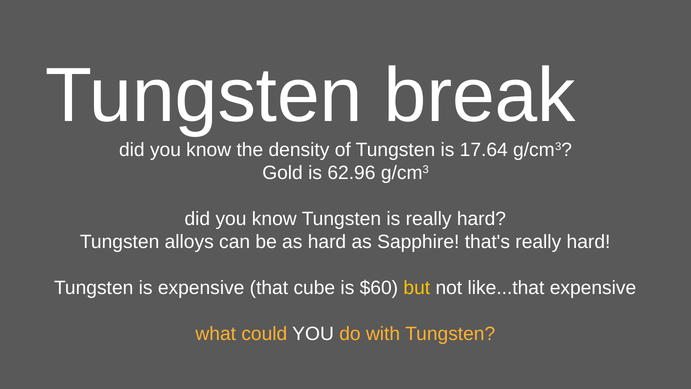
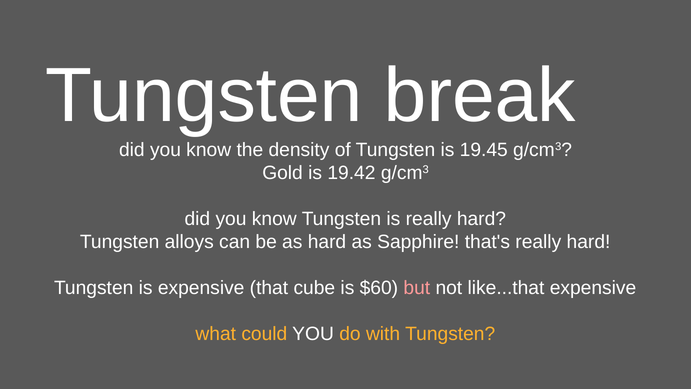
17.64: 17.64 -> 19.45 (484, 150)
62.96: 62.96 -> 19.42 (351, 173)
but colour: yellow -> pink (417, 288)
